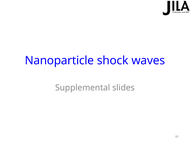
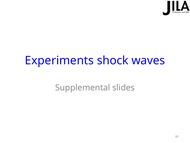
Nanoparticle: Nanoparticle -> Experiments (59, 60)
